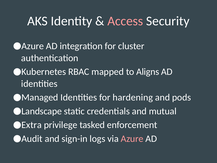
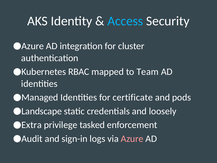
Access colour: pink -> light blue (125, 21)
Aligns: Aligns -> Team (148, 72)
hardening: hardening -> certificate (133, 97)
mutual: mutual -> loosely (163, 111)
